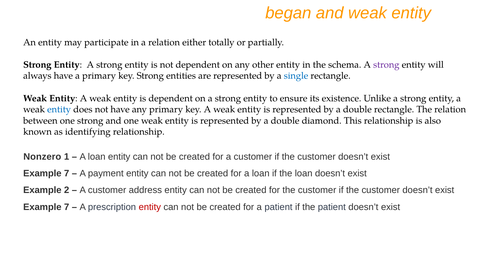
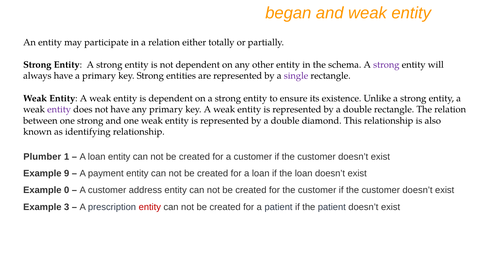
single colour: blue -> purple (296, 76)
entity colour: blue -> purple (59, 109)
Nonzero: Nonzero -> Plumber (42, 156)
7: 7 -> 9 (67, 173)
2: 2 -> 0 (67, 190)
7: 7 -> 3 (67, 207)
